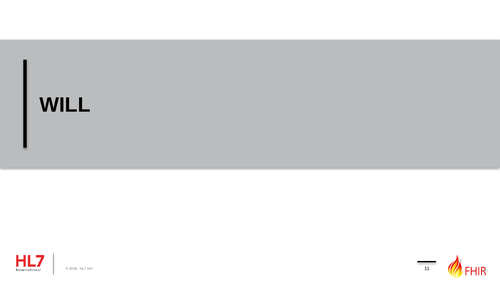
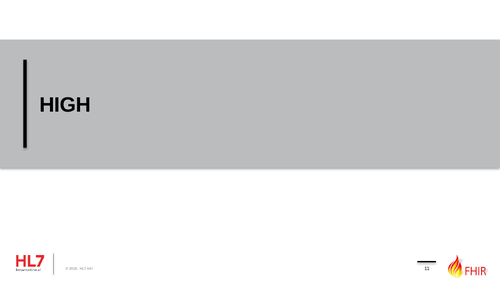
WILL: WILL -> HIGH (65, 105)
